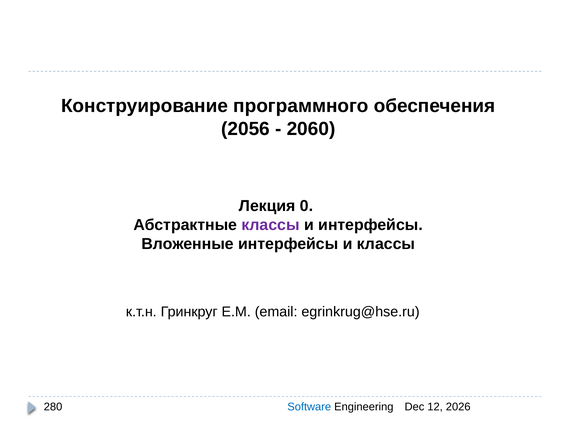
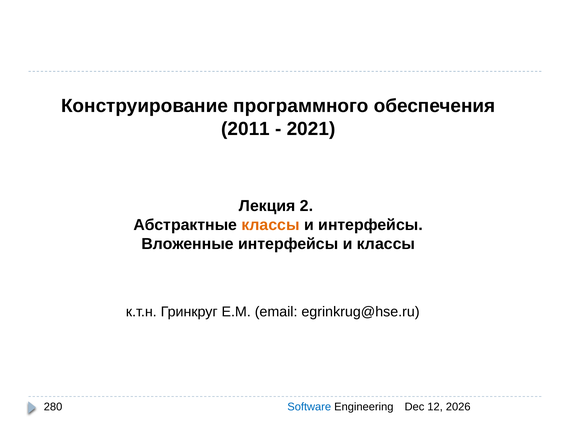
2056: 2056 -> 2011 (246, 129)
2060: 2060 -> 2021 (311, 129)
0: 0 -> 2 (307, 206)
классы colour: purple -> orange (271, 225)
